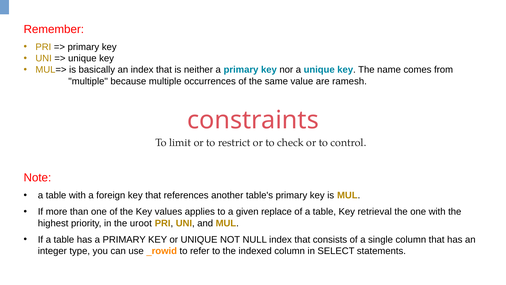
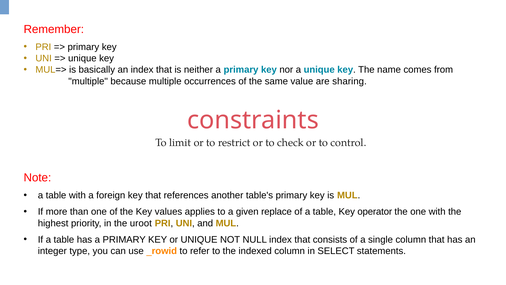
ramesh: ramesh -> sharing (350, 81)
retrieval: retrieval -> operator (375, 212)
